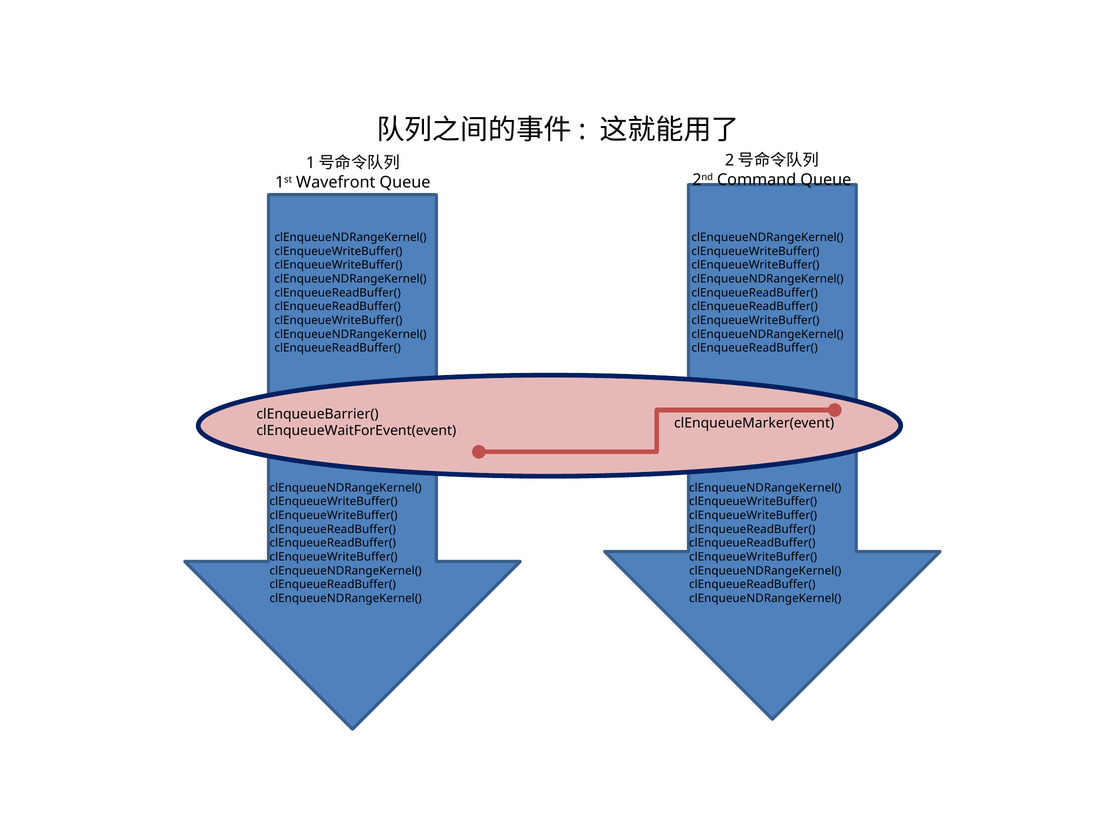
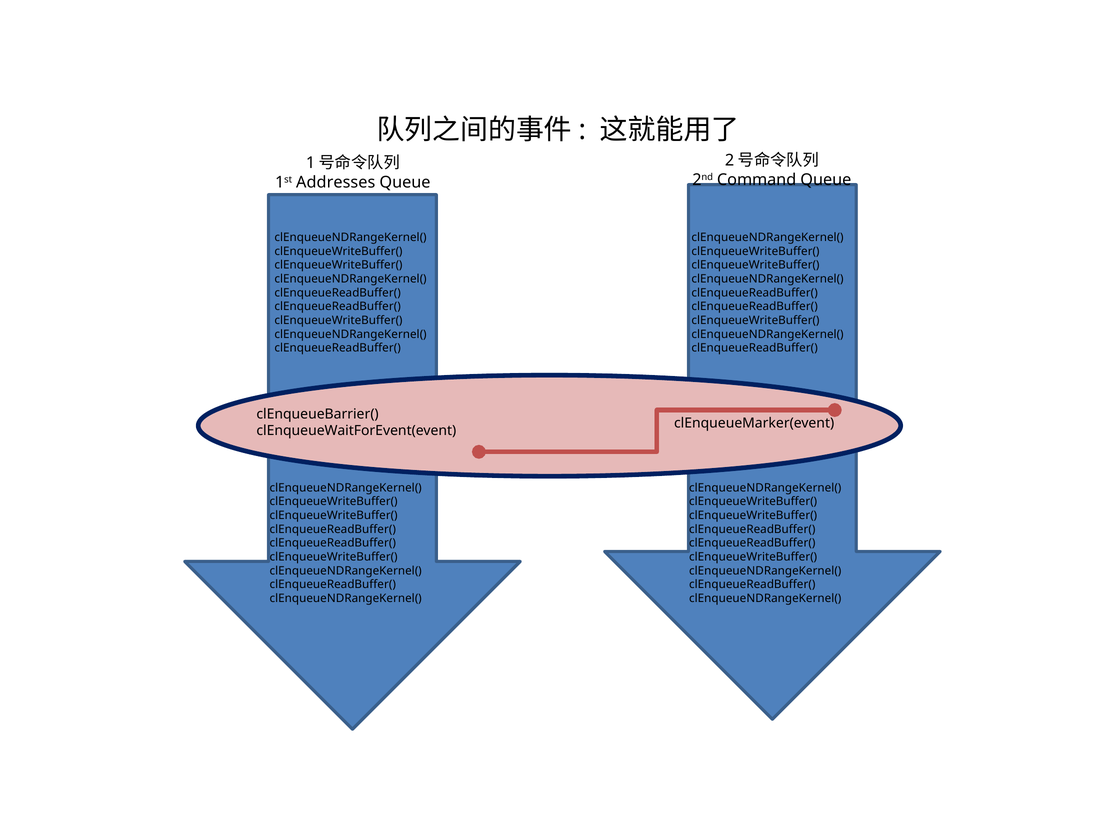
Wavefront: Wavefront -> Addresses (336, 182)
